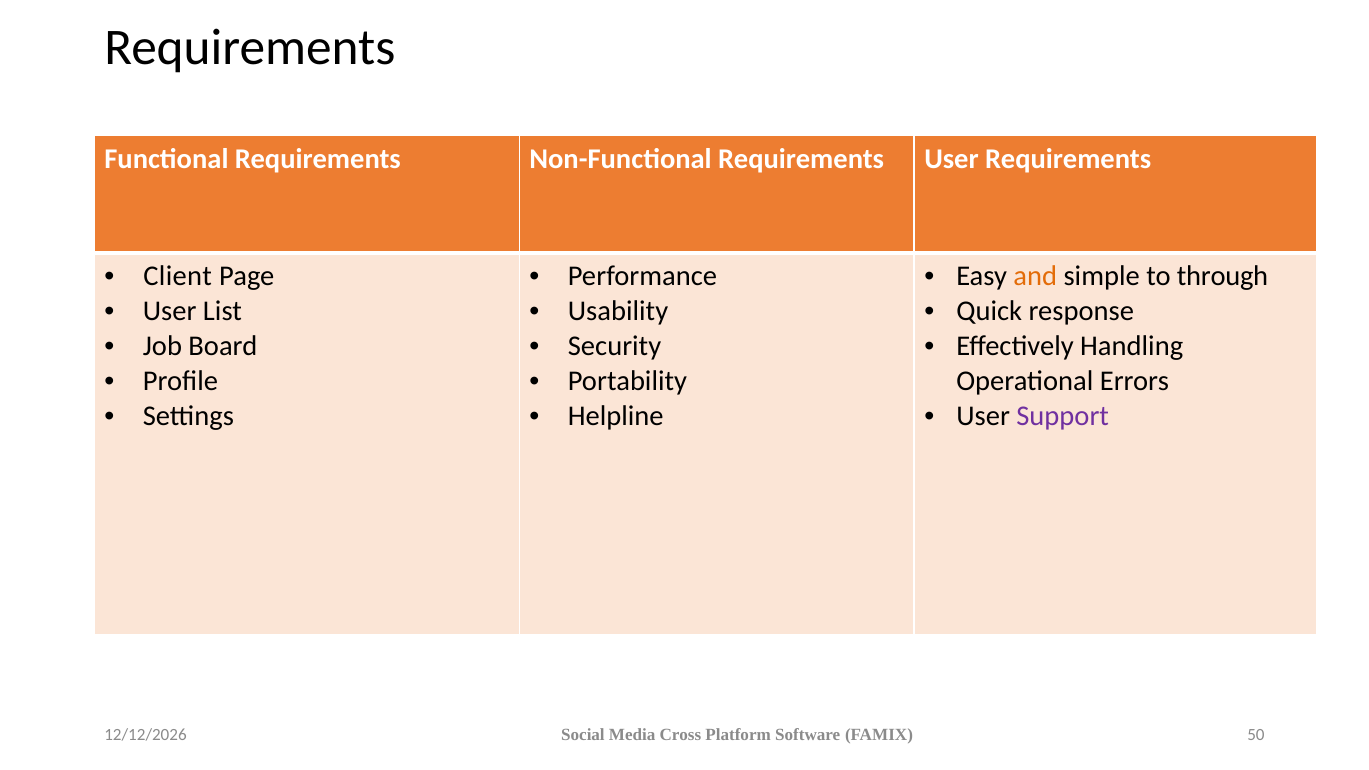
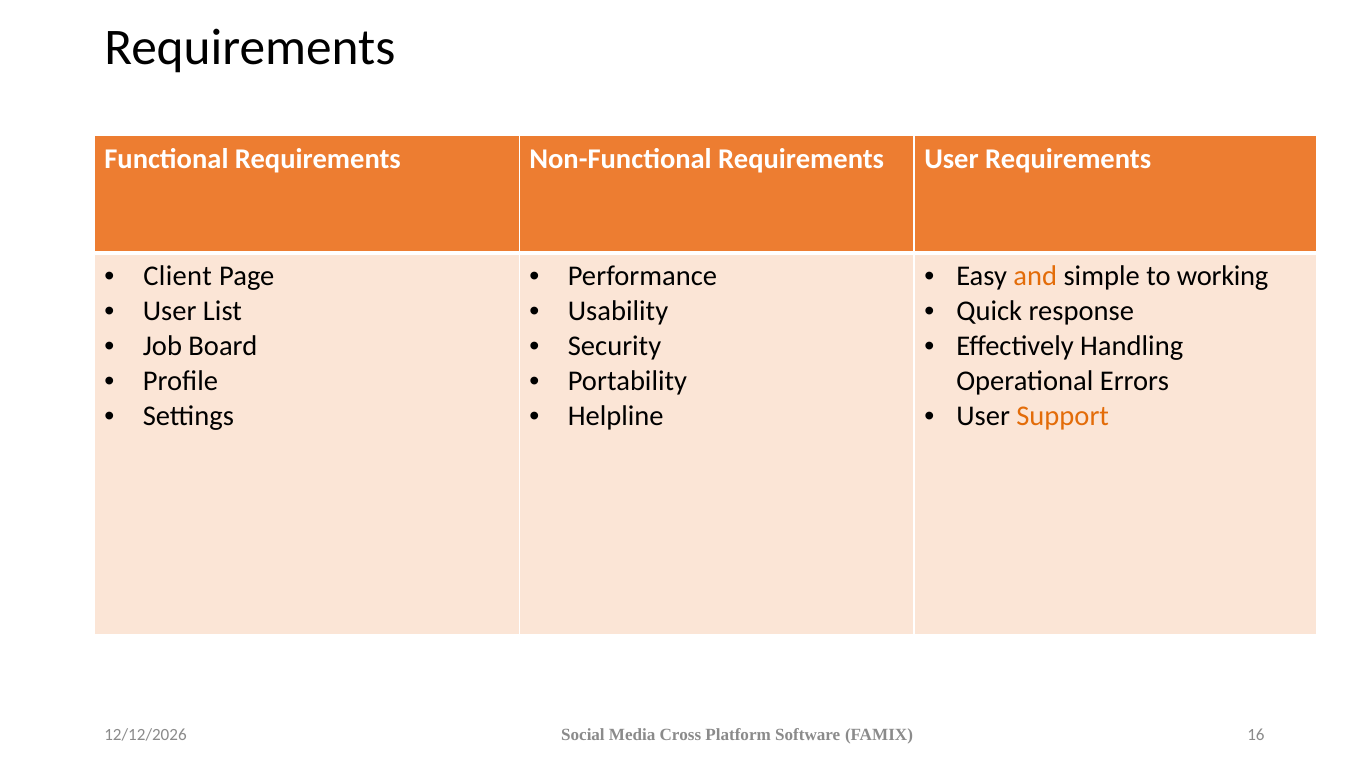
through: through -> working (1223, 276)
Support colour: purple -> orange (1063, 416)
50: 50 -> 16 (1256, 735)
